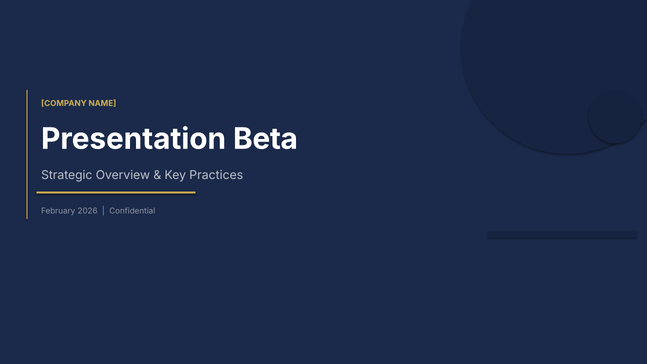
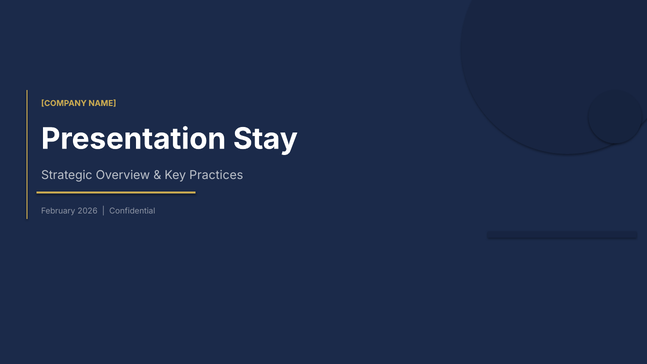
Beta: Beta -> Stay (265, 139)
